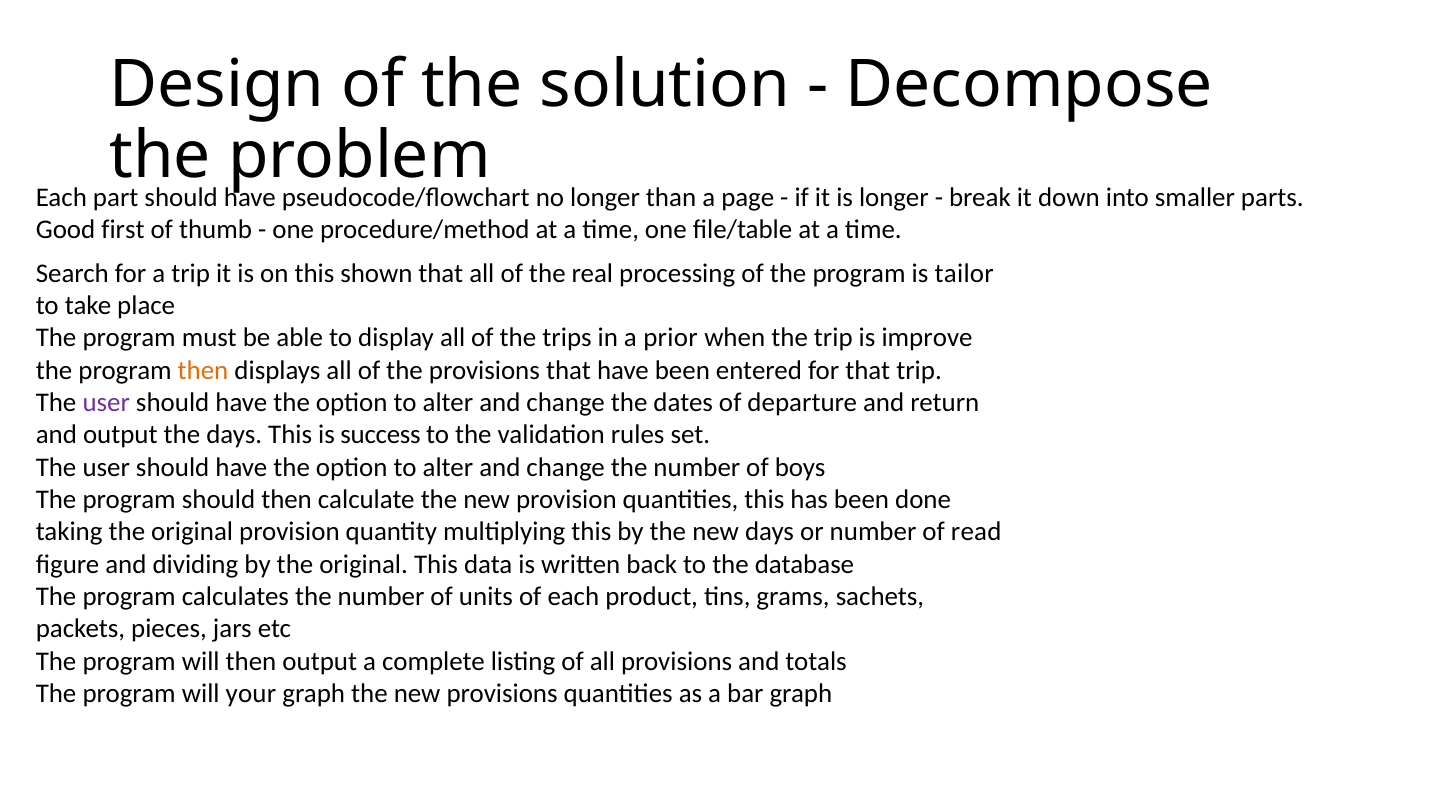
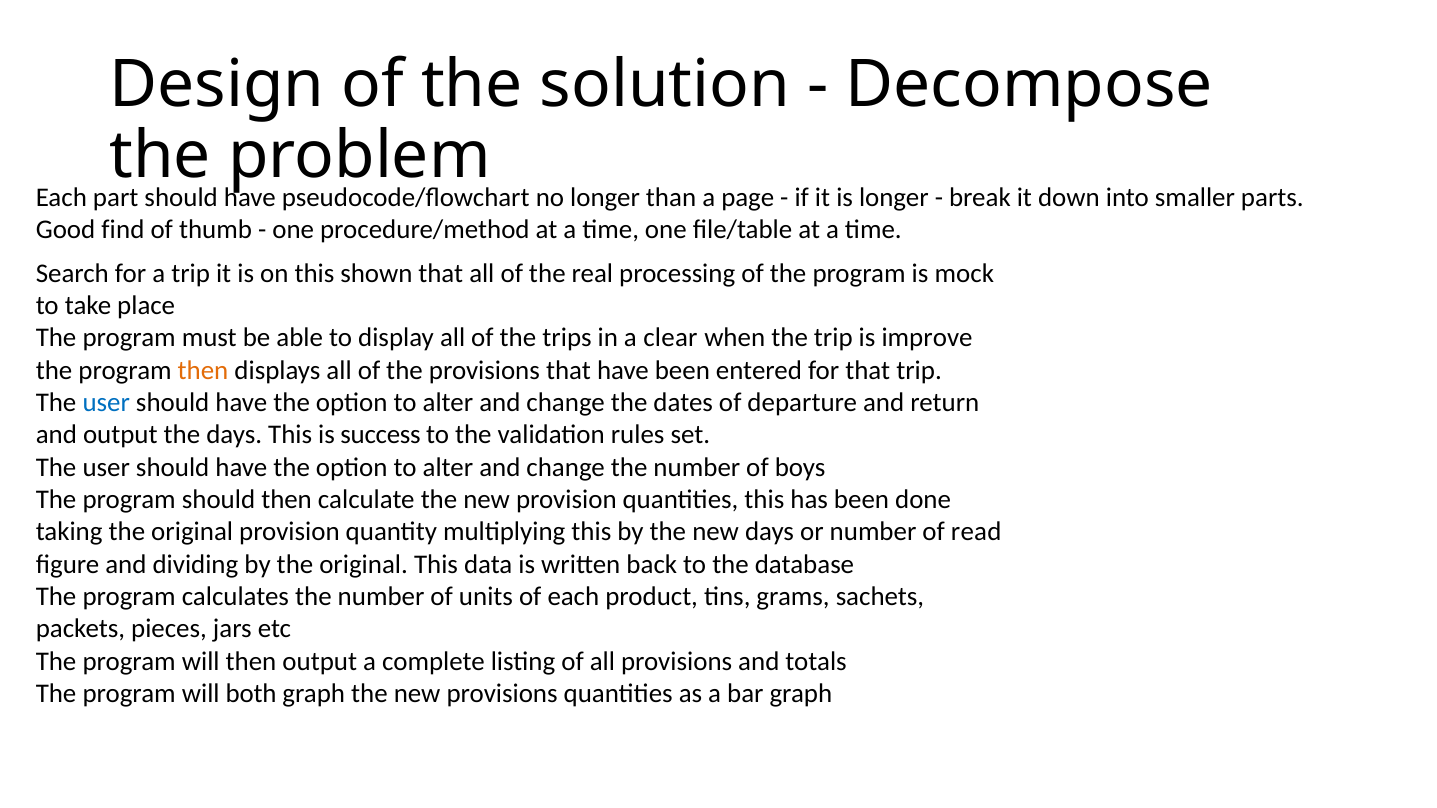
first: first -> find (123, 230)
tailor: tailor -> mock (964, 274)
prior: prior -> clear (670, 338)
user colour: purple -> blue (106, 403)
your: your -> both (251, 694)
